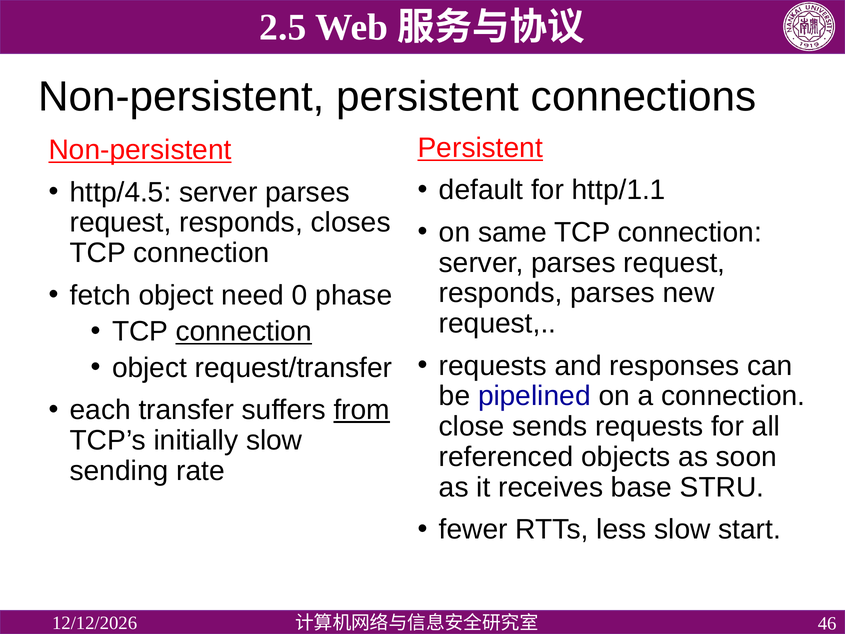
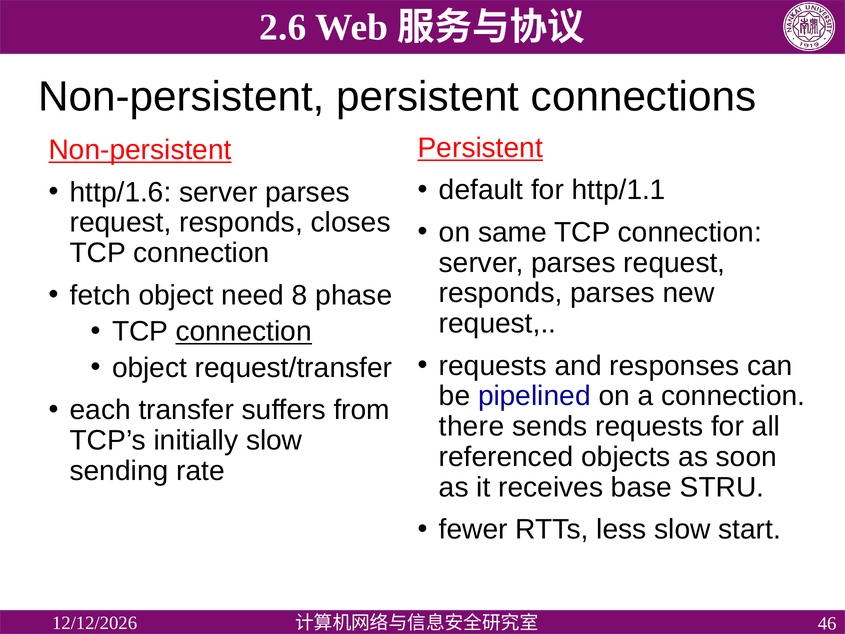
2.5: 2.5 -> 2.6 (283, 27)
http/4.5: http/4.5 -> http/1.6 (121, 192)
0: 0 -> 8 (300, 295)
from underline: present -> none (362, 410)
close: close -> there (472, 426)
